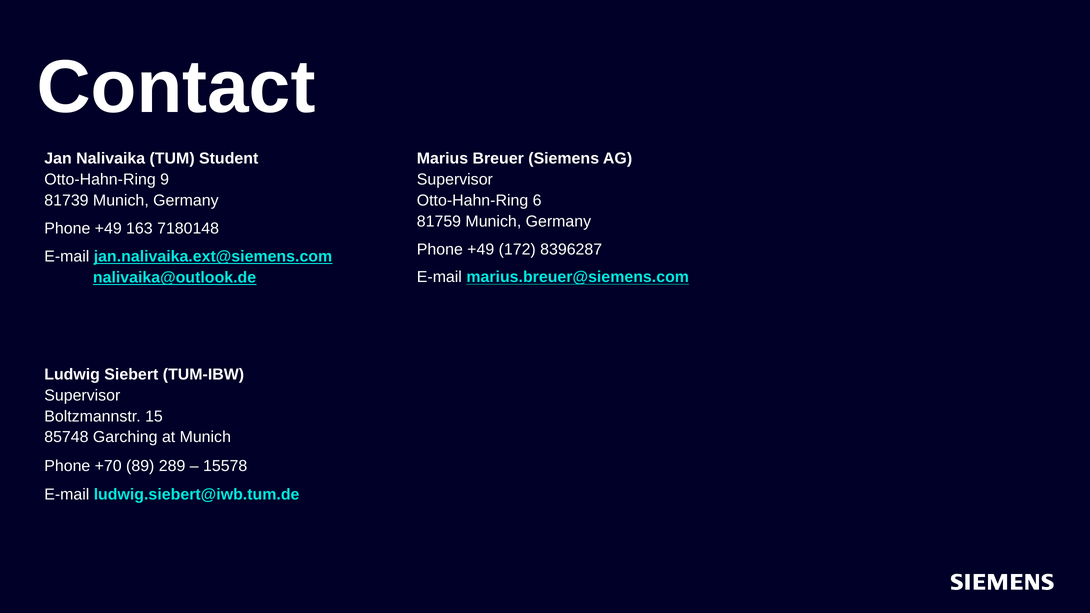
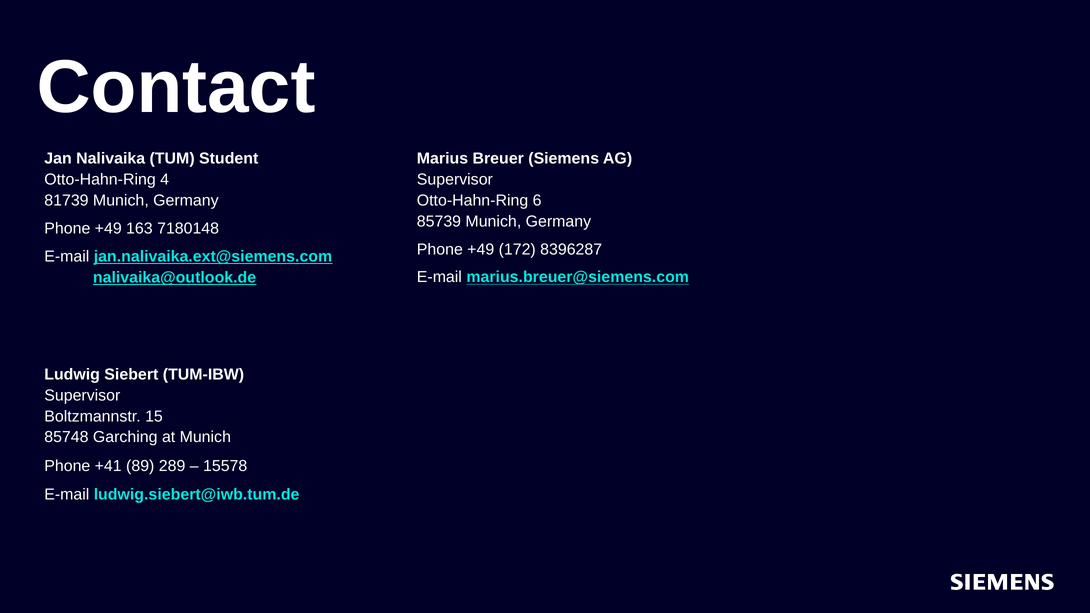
9: 9 -> 4 (165, 180)
81759: 81759 -> 85739 (439, 222)
+70: +70 -> +41 (108, 466)
